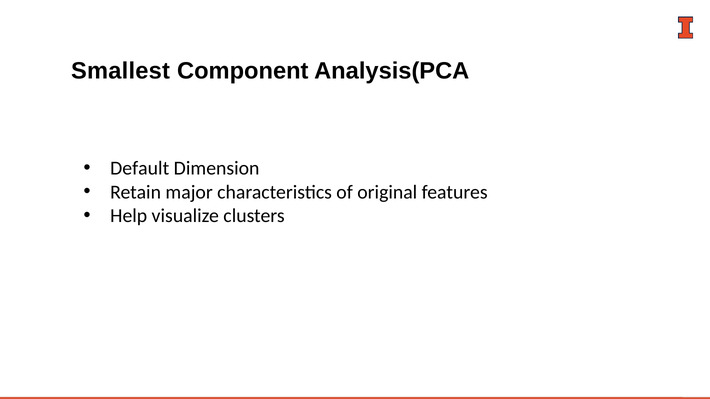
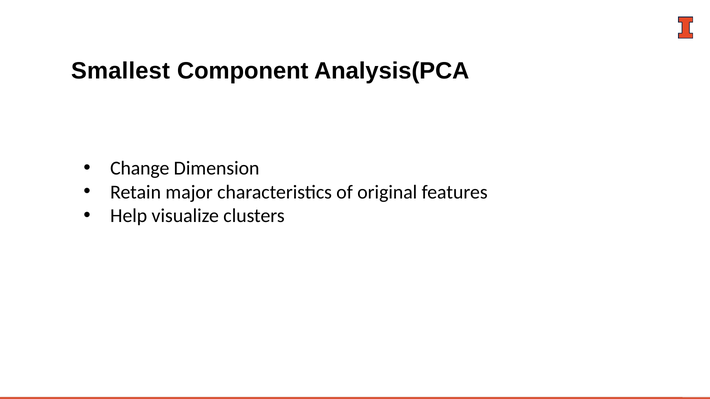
Default: Default -> Change (140, 169)
